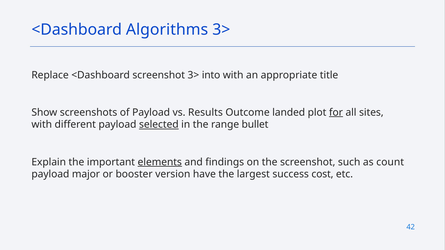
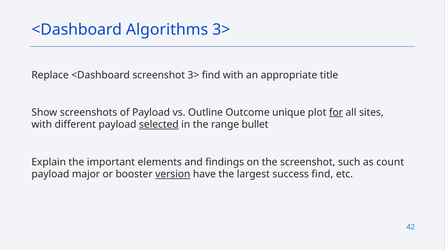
3> into: into -> find (211, 75)
Results: Results -> Outline (205, 113)
landed: landed -> unique (289, 113)
elements underline: present -> none (160, 162)
version underline: none -> present (173, 174)
success cost: cost -> find (322, 174)
